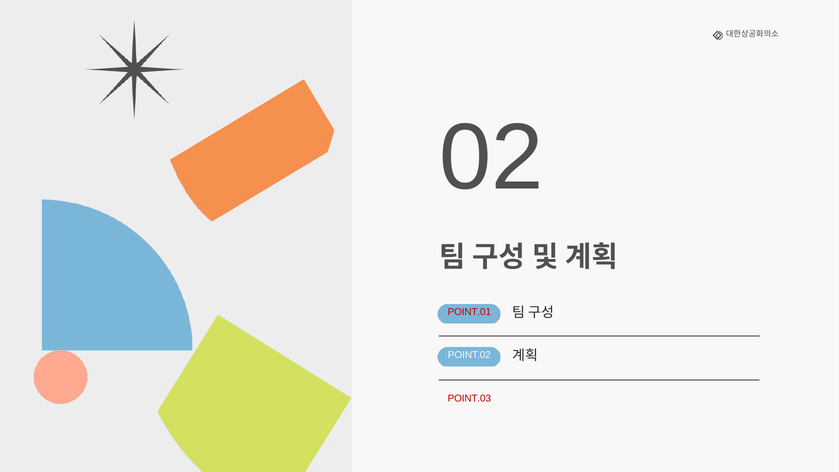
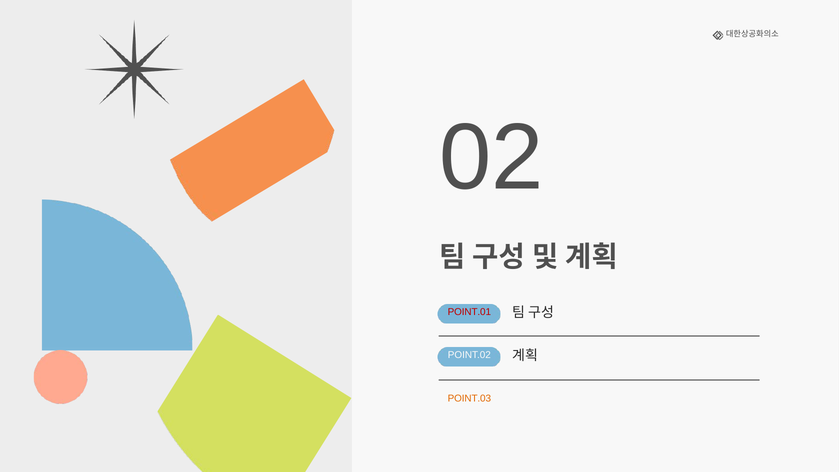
POINT.03 colour: red -> orange (469, 399)
